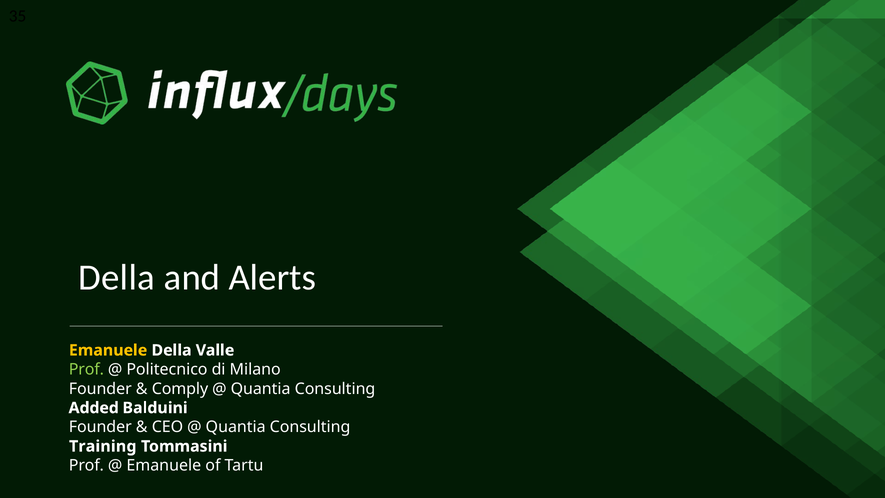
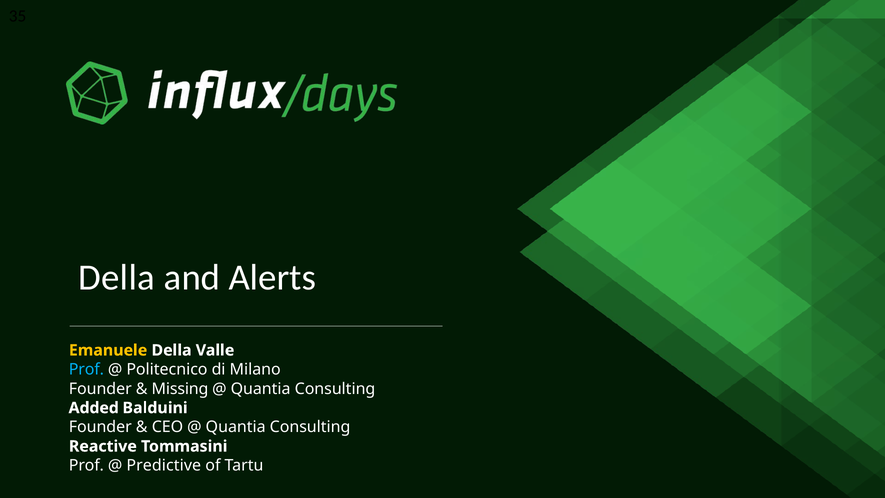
Prof colour: light green -> light blue (86, 369)
Comply: Comply -> Missing (180, 389)
Training: Training -> Reactive (103, 446)
Emanuele: Emanuele -> Predictive (164, 465)
